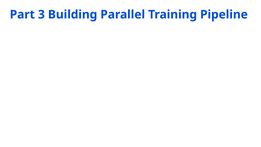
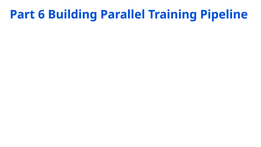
3: 3 -> 6 (41, 15)
